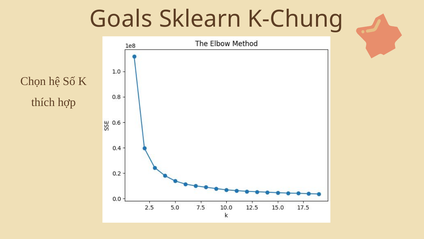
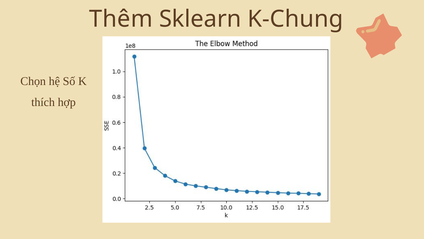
Goals: Goals -> Thêm (121, 19)
